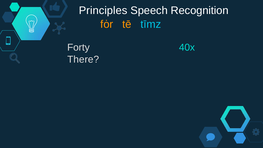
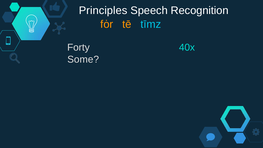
There: There -> Some (83, 59)
